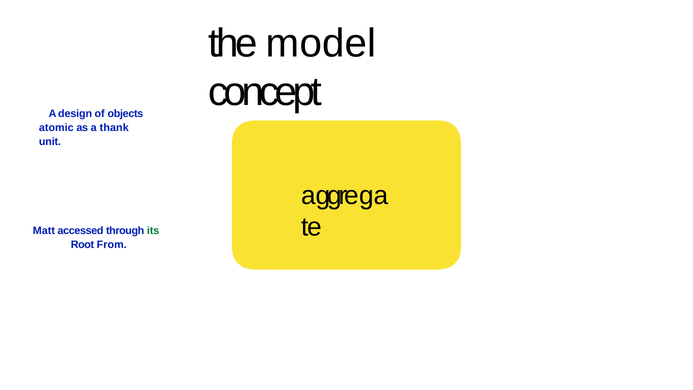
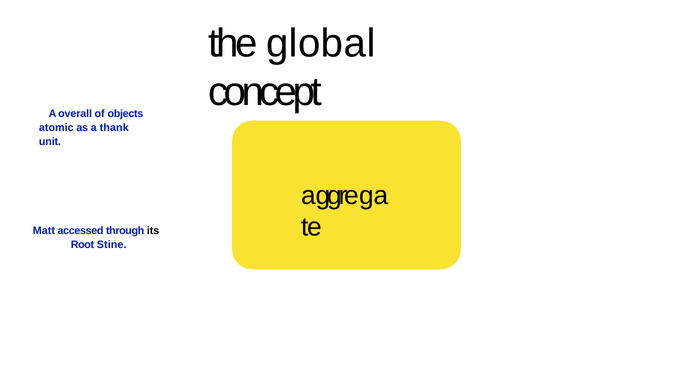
model: model -> global (321, 43)
design: design -> overall (75, 114)
its colour: green -> black (153, 231)
From: From -> Stine (112, 245)
